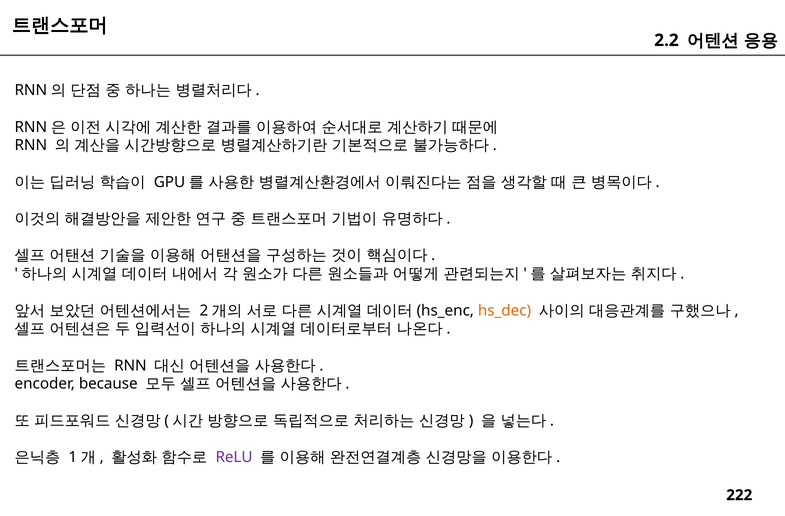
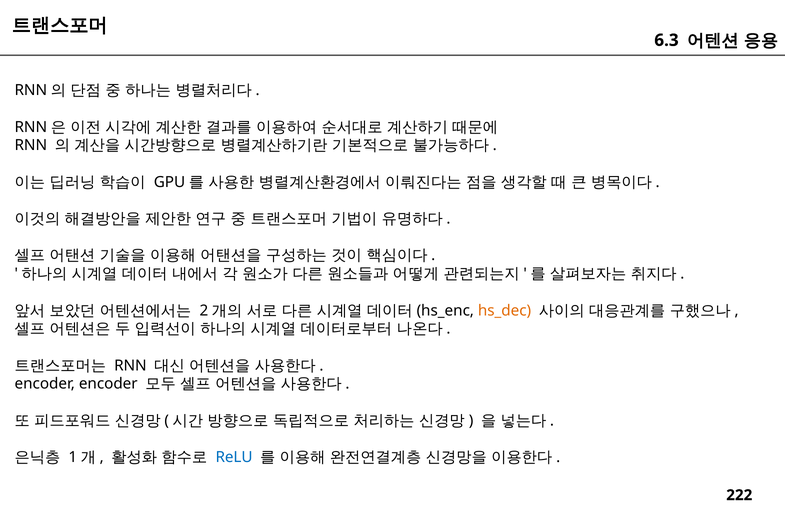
2.2: 2.2 -> 6.3 (666, 40)
encoder because: because -> encoder (108, 384)
ReLU colour: purple -> blue (234, 457)
